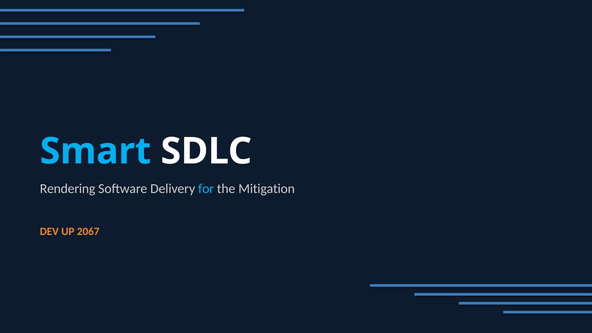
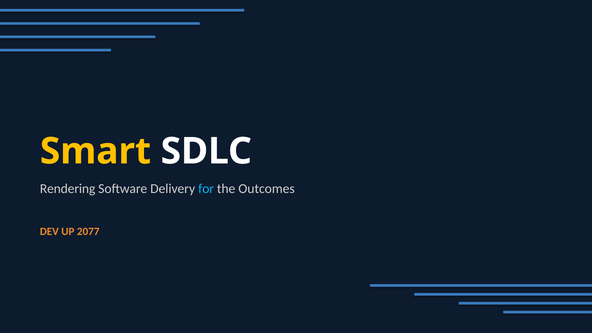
Smart colour: light blue -> yellow (95, 151)
Mitigation: Mitigation -> Outcomes (267, 189)
2067: 2067 -> 2077 (88, 232)
